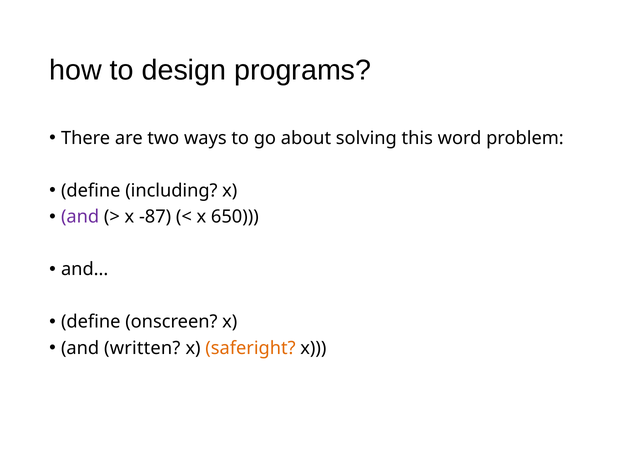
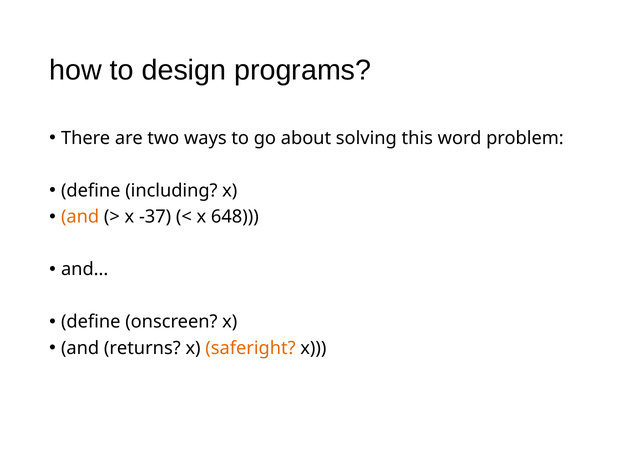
and colour: purple -> orange (80, 217)
-87: -87 -> -37 (155, 217)
650: 650 -> 648 (235, 217)
written: written -> returns (142, 348)
